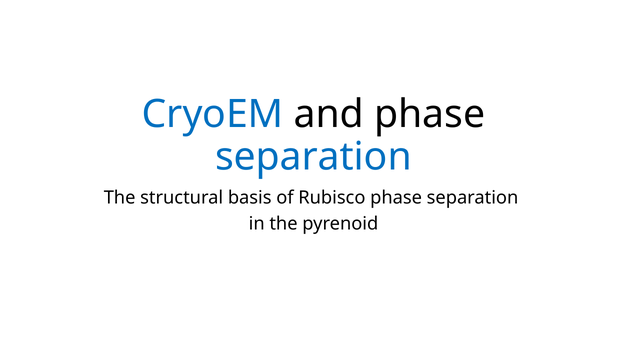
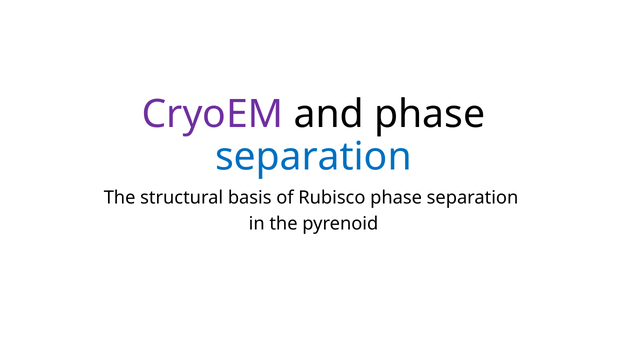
CryoEM colour: blue -> purple (213, 114)
